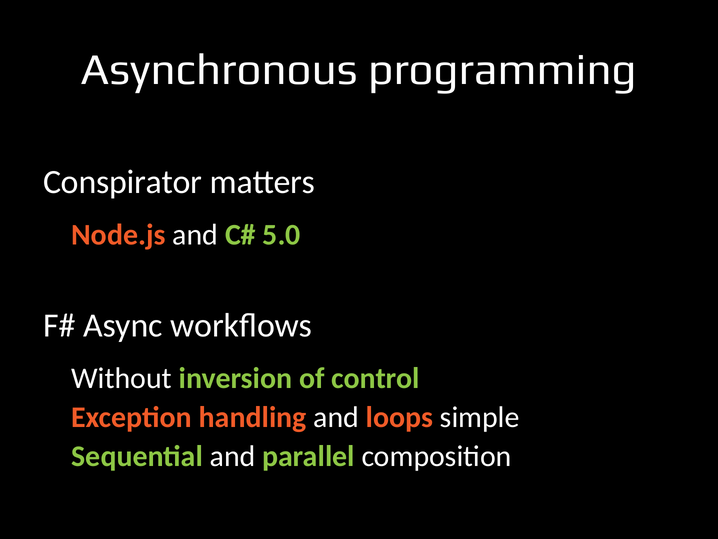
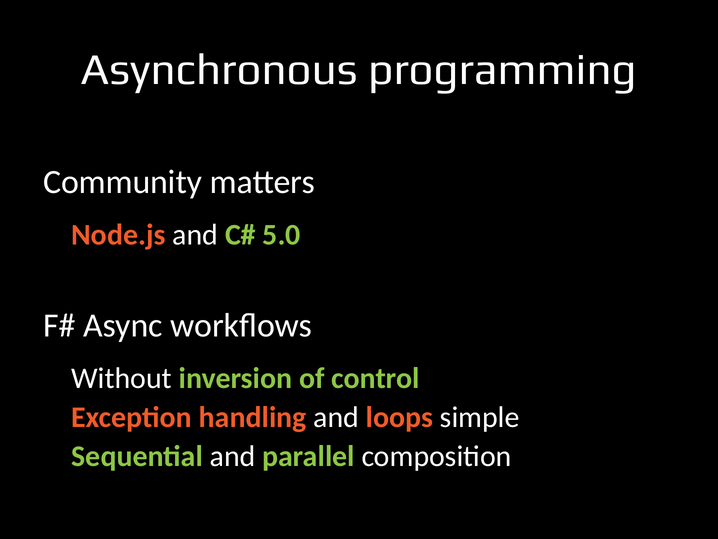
Conspirator: Conspirator -> Community (123, 182)
